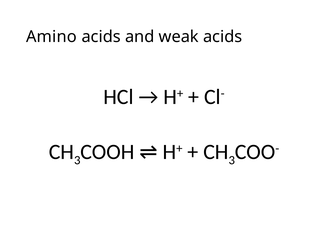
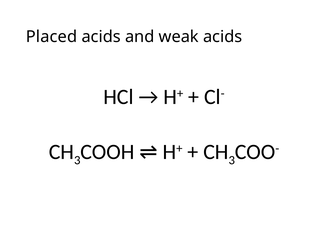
Amino: Amino -> Placed (51, 37)
